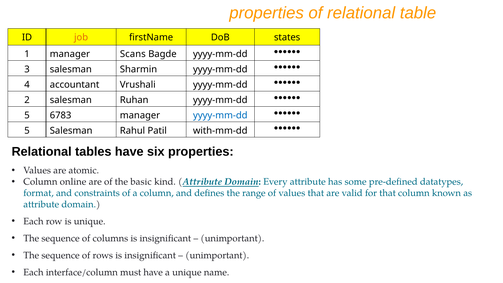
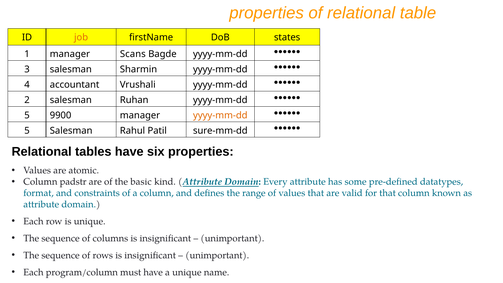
6783: 6783 -> 9900 (61, 115)
yyyy-mm-dd colour: blue -> orange (220, 115)
with-mm-dd: with-mm-dd -> sure-mm-dd (220, 131)
online: online -> padstr (73, 182)
interface/column: interface/column -> program/column (82, 272)
